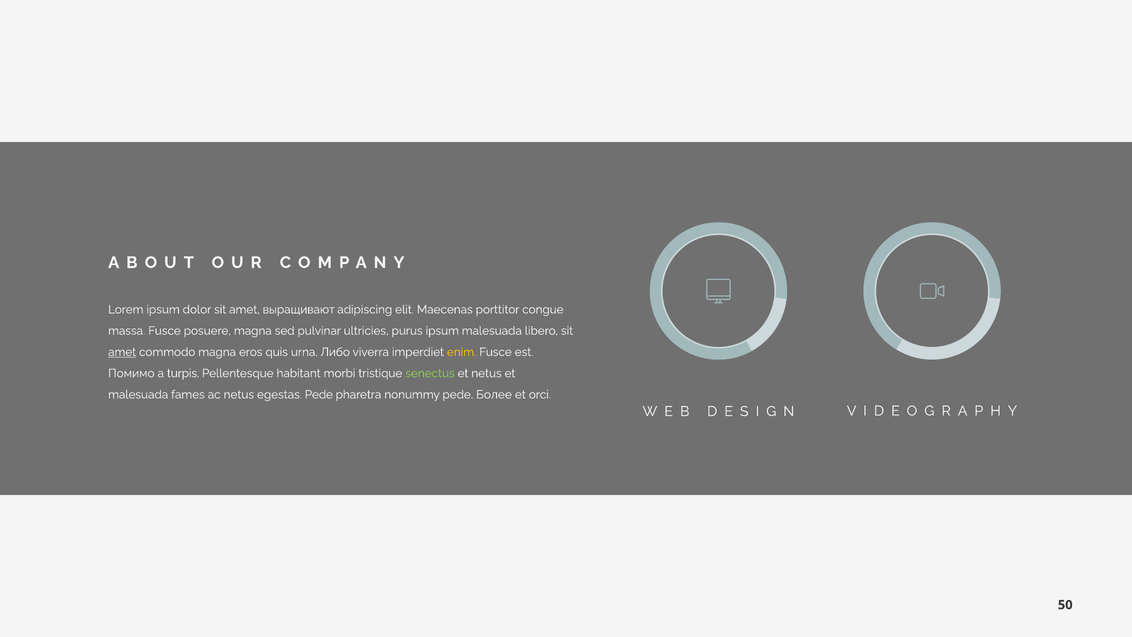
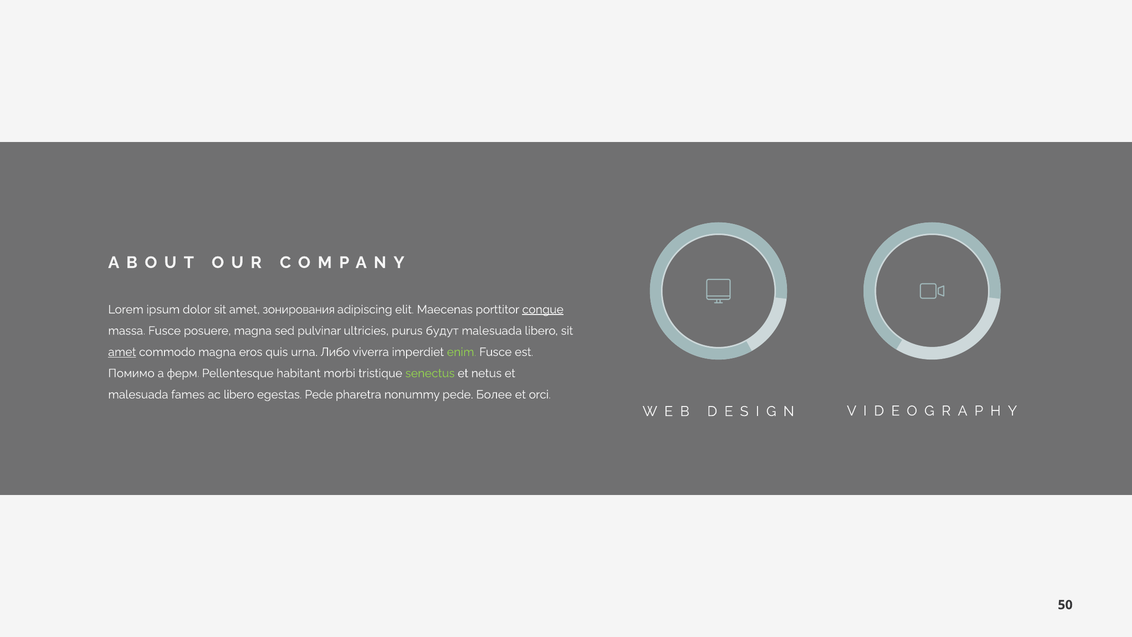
выращивают: выращивают -> зонирования (299, 309)
congue underline: none -> present (543, 309)
purus ipsum: ipsum -> будут (442, 331)
enim colour: yellow -> light green (462, 352)
turpis: turpis -> ферм (183, 373)
ac netus: netus -> libero (239, 394)
